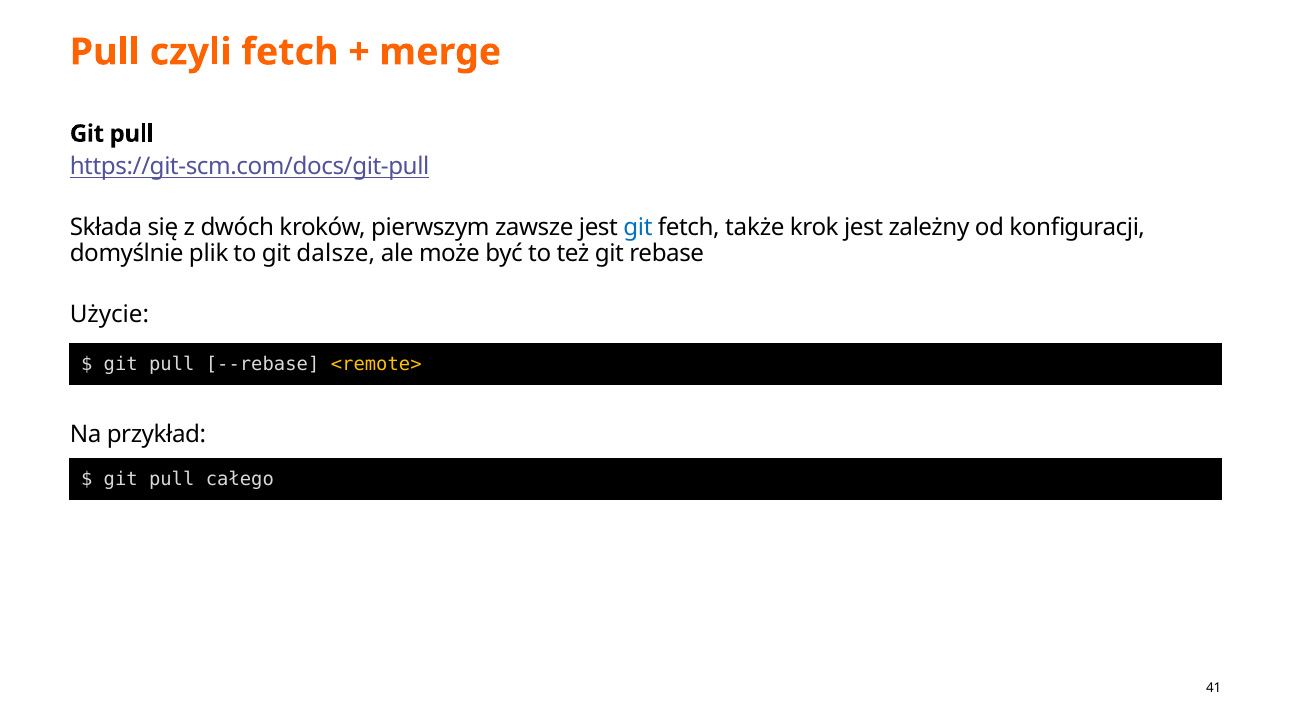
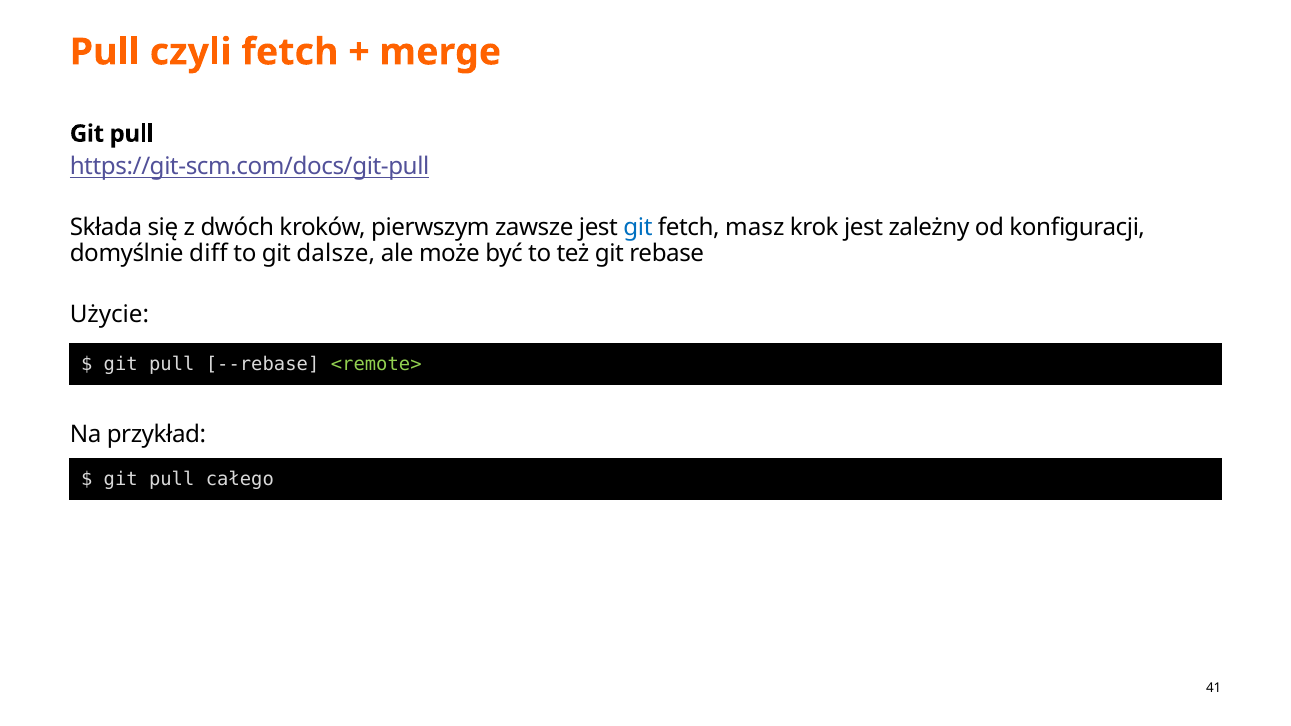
także: także -> masz (755, 228)
plik: plik -> diff (208, 254)
<remote> colour: yellow -> light green (376, 364)
